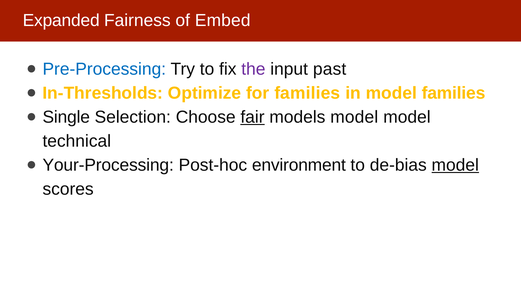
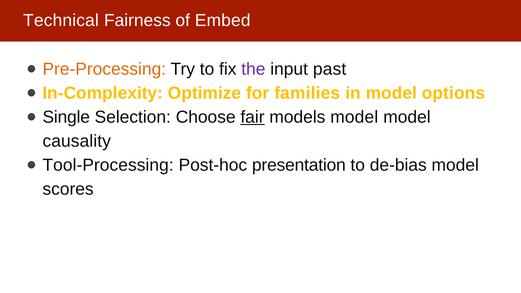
Expanded: Expanded -> Technical (61, 21)
Pre-Processing colour: blue -> orange (104, 69)
In-Thresholds: In-Thresholds -> In-Complexity (103, 93)
model families: families -> options (453, 93)
technical: technical -> causality (77, 141)
Your-Processing: Your-Processing -> Tool-Processing (108, 165)
environment: environment -> presentation (299, 165)
model underline: present -> none (455, 165)
